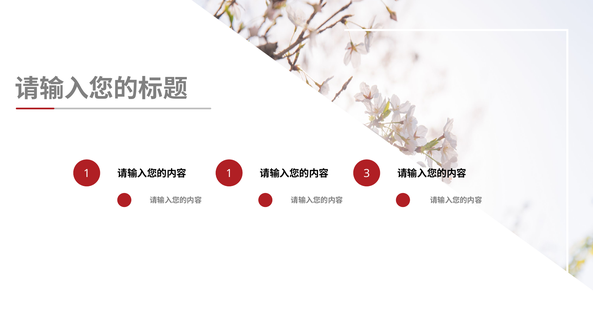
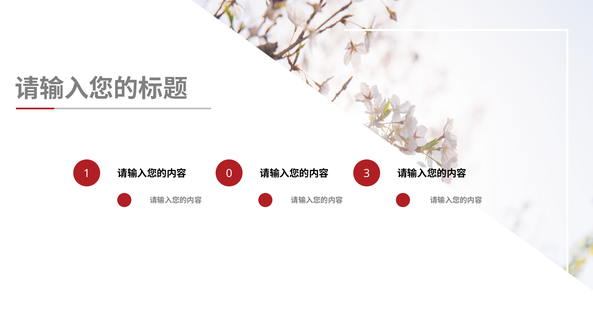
1: 1 -> 0 (229, 173)
